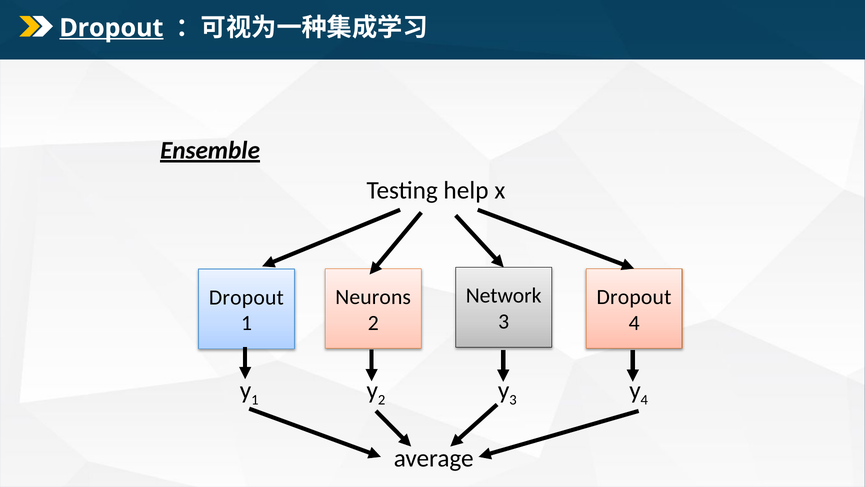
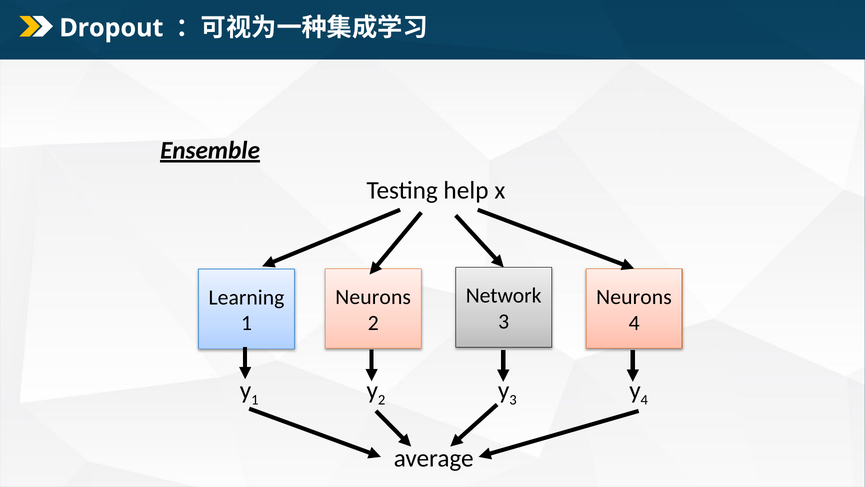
Dropout underline: present -> none (111, 28)
Dropout: Dropout -> Neurons (634, 297)
Dropout: Dropout -> Learning (246, 297)
